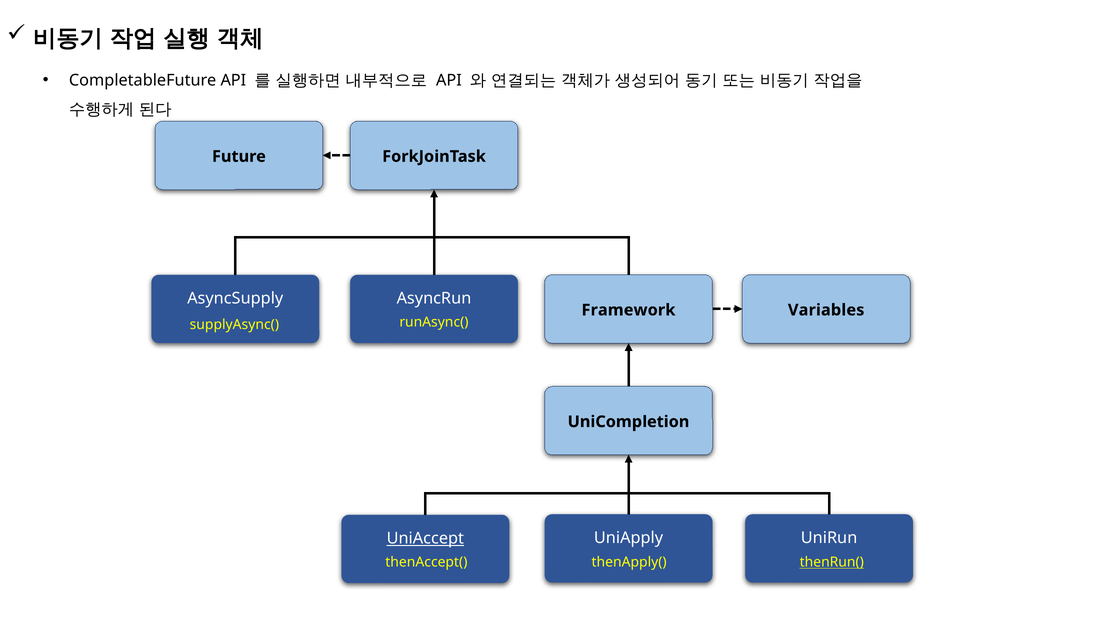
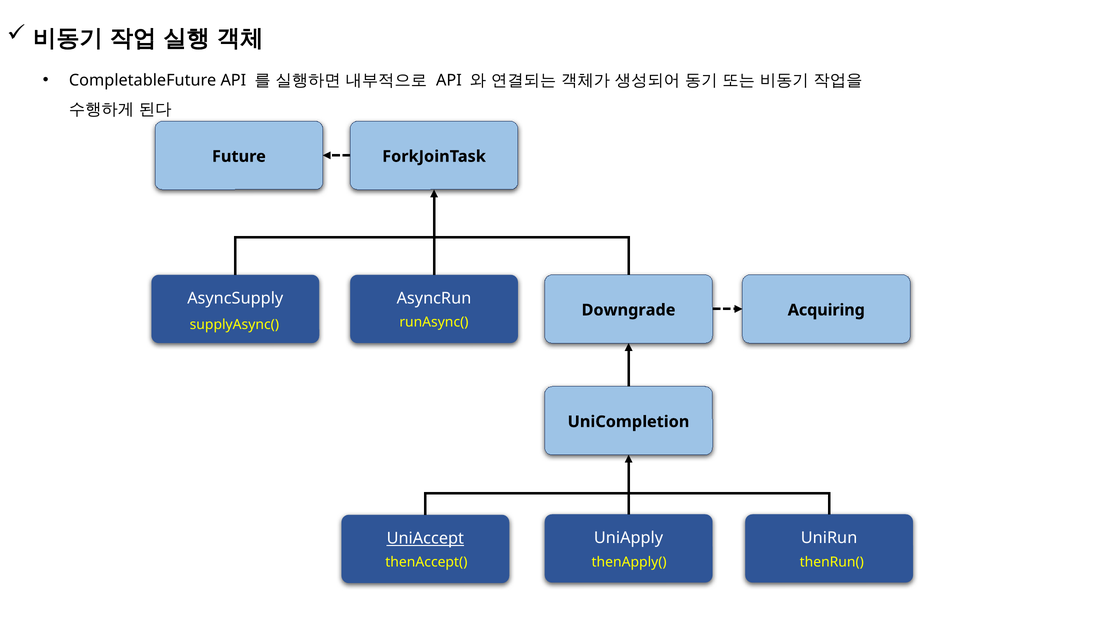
Framework: Framework -> Downgrade (628, 310)
Variables: Variables -> Acquiring (826, 310)
thenRun( underline: present -> none (832, 563)
